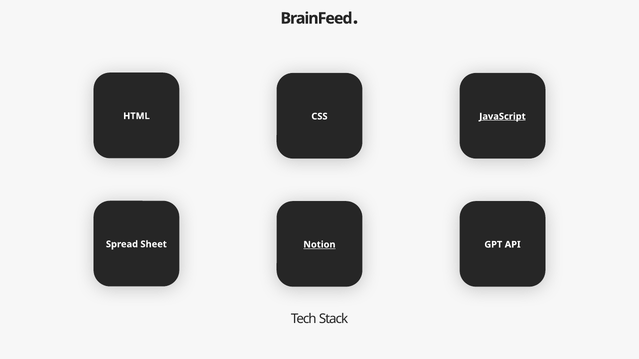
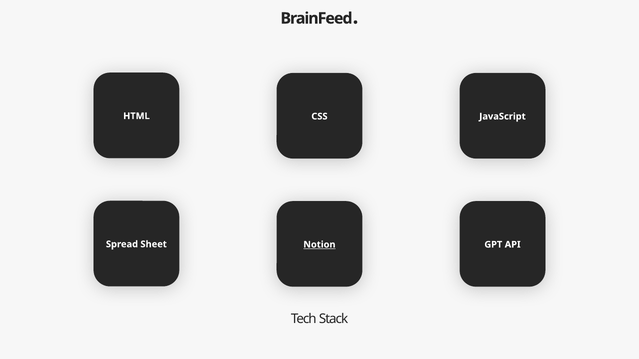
JavaScript underline: present -> none (502, 117)
